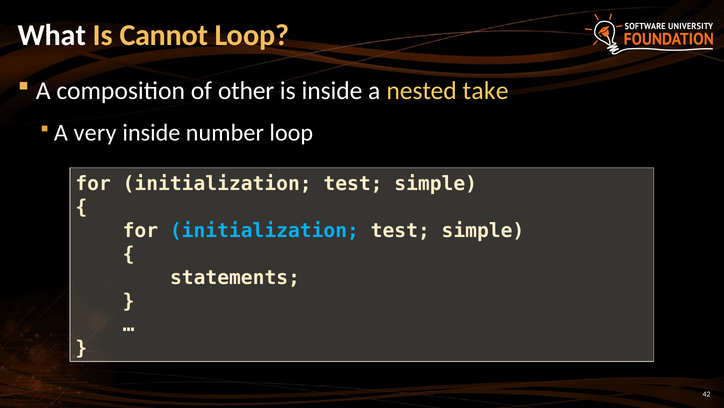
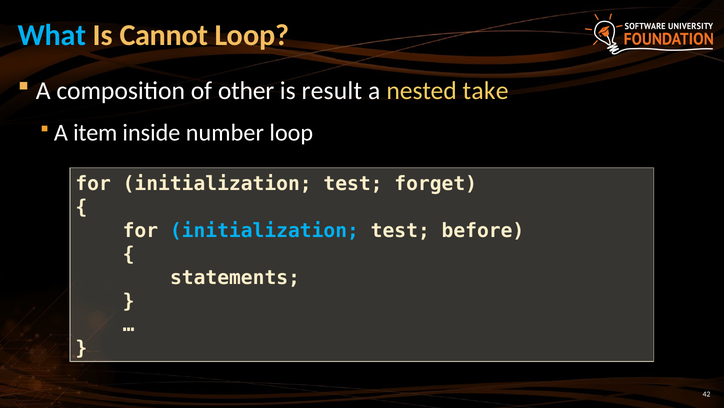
What colour: white -> light blue (52, 35)
is inside: inside -> result (332, 91)
very: very -> item (95, 132)
simple: simple -> forget (436, 183)
simple: simple -> before (483, 230)
